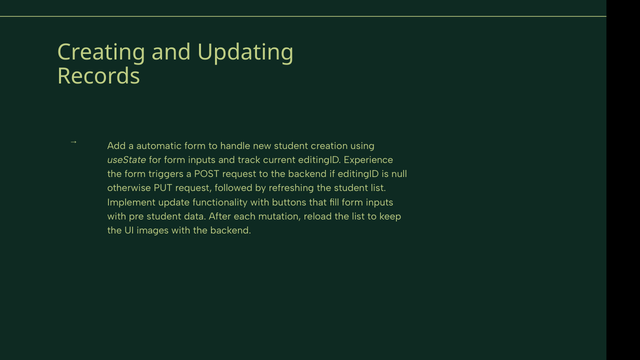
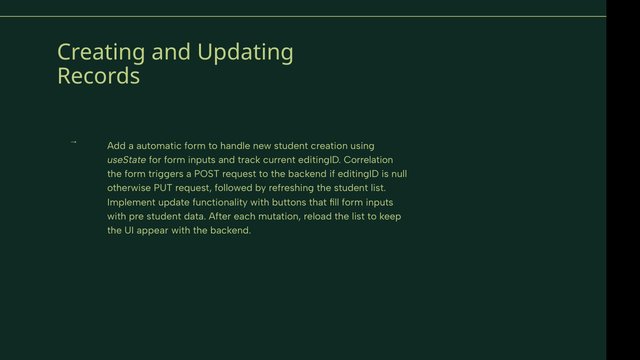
Experience: Experience -> Correlation (369, 160)
images: images -> appear (153, 230)
